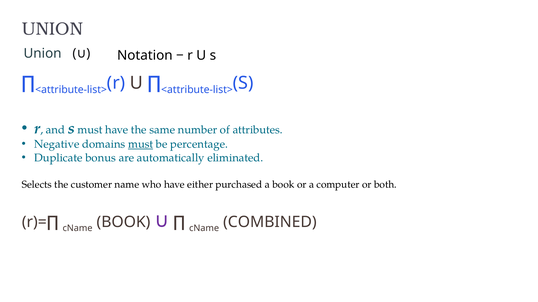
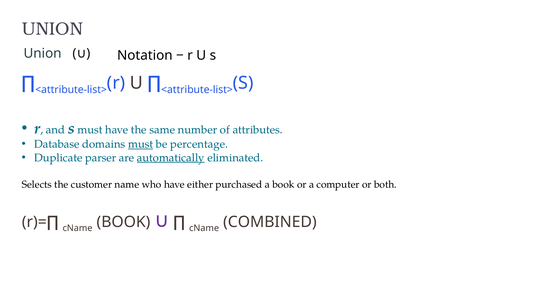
Negative: Negative -> Database (57, 145)
bonus: bonus -> parser (101, 158)
automatically underline: none -> present (171, 158)
